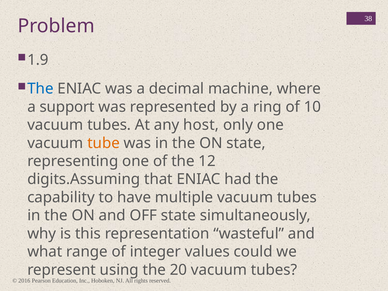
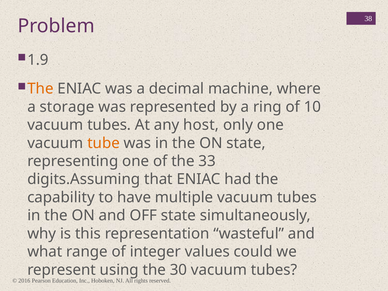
The colour: blue -> orange (40, 89)
support: support -> storage (67, 107)
12: 12 -> 33 (207, 161)
20: 20 -> 30 (178, 270)
